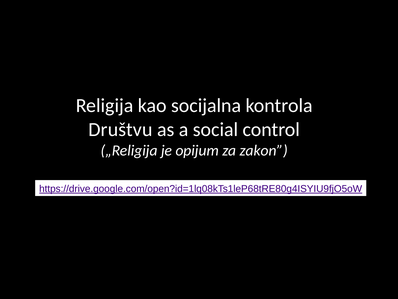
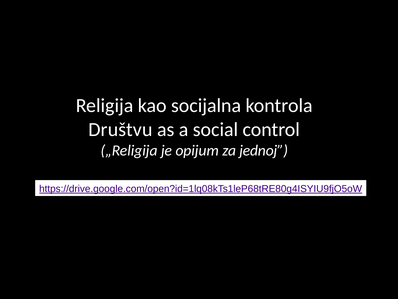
zakon: zakon -> jednoj (264, 150)
